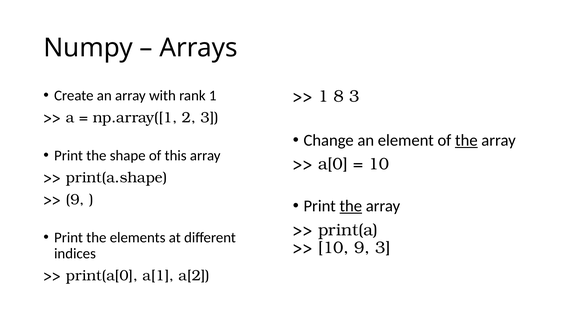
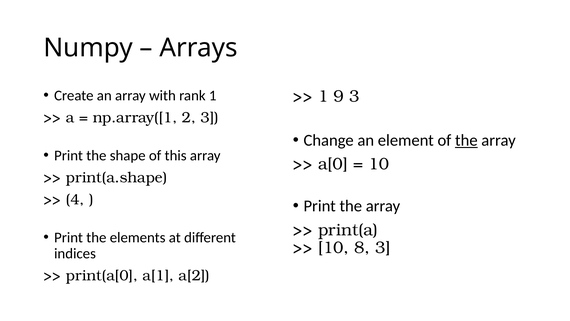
8: 8 -> 9 (339, 96)
9: 9 -> 4 (75, 199)
the underline: present -> none (351, 206)
10 9: 9 -> 8 (362, 248)
